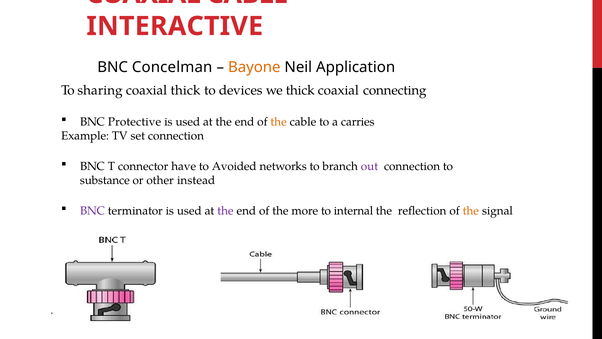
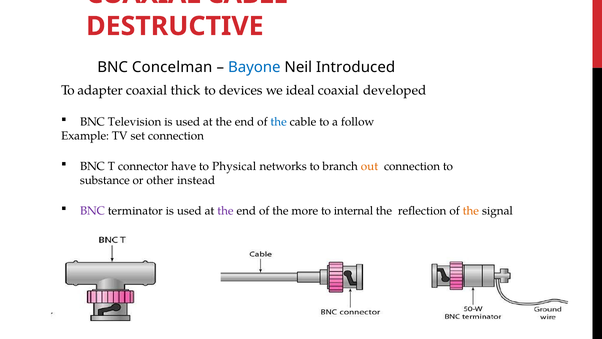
INTERACTIVE: INTERACTIVE -> DESTRUCTIVE (175, 26)
Bayone colour: orange -> blue (254, 67)
Application: Application -> Introduced (356, 67)
sharing: sharing -> adapter (100, 90)
we thick: thick -> ideal (300, 90)
connecting: connecting -> developed (395, 90)
Protective: Protective -> Television (135, 122)
the colour: orange -> blue (279, 122)
carries: carries -> follow (358, 122)
Avoided: Avoided -> Physical (234, 166)
out colour: purple -> orange (369, 166)
